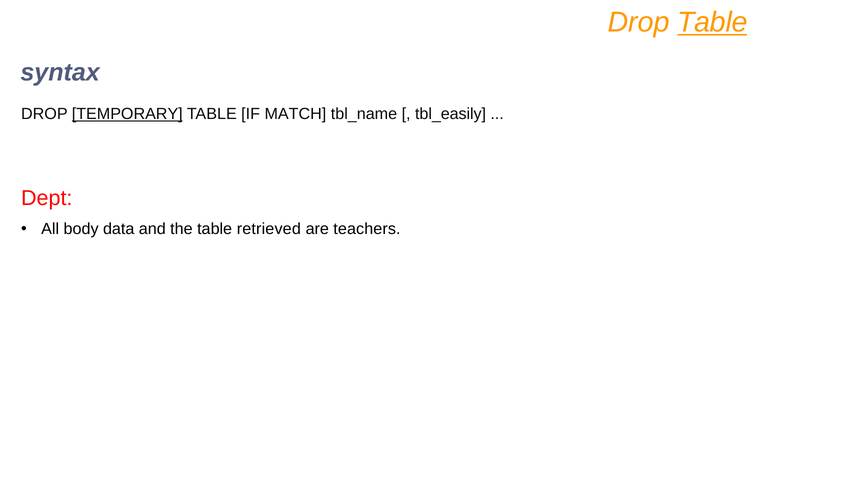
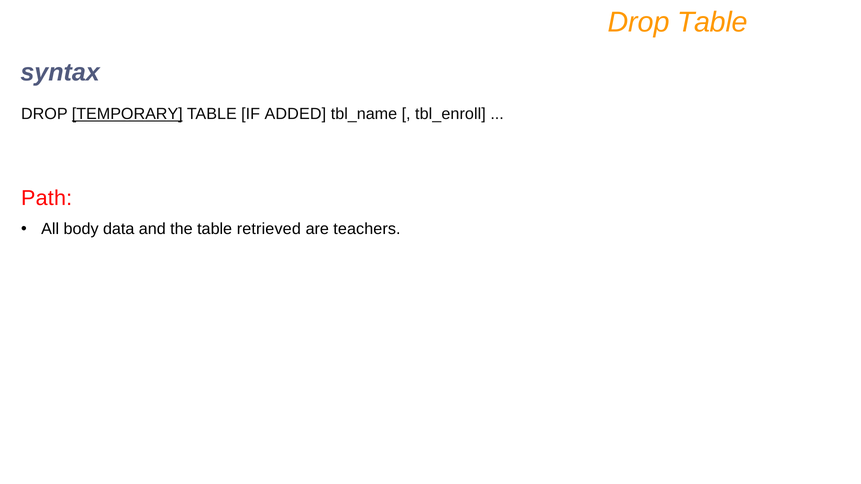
Table underline: present -> none (712, 22)
MATCH: MATCH -> ADDED (295, 114)
tbl_easily: tbl_easily -> tbl_enroll (450, 114)
Dept: Dept -> Path (47, 198)
